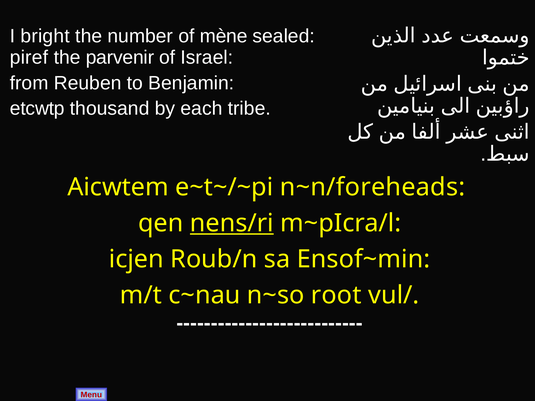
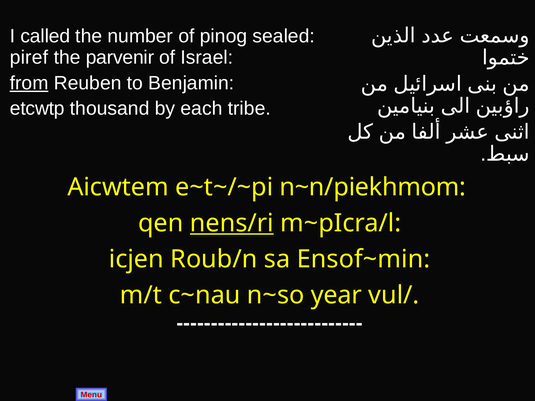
bright: bright -> called (45, 36)
mène: mène -> pinog (224, 36)
from underline: none -> present (29, 83)
n~n/foreheads: n~n/foreheads -> n~n/piekhmom (373, 187)
root: root -> year (336, 295)
